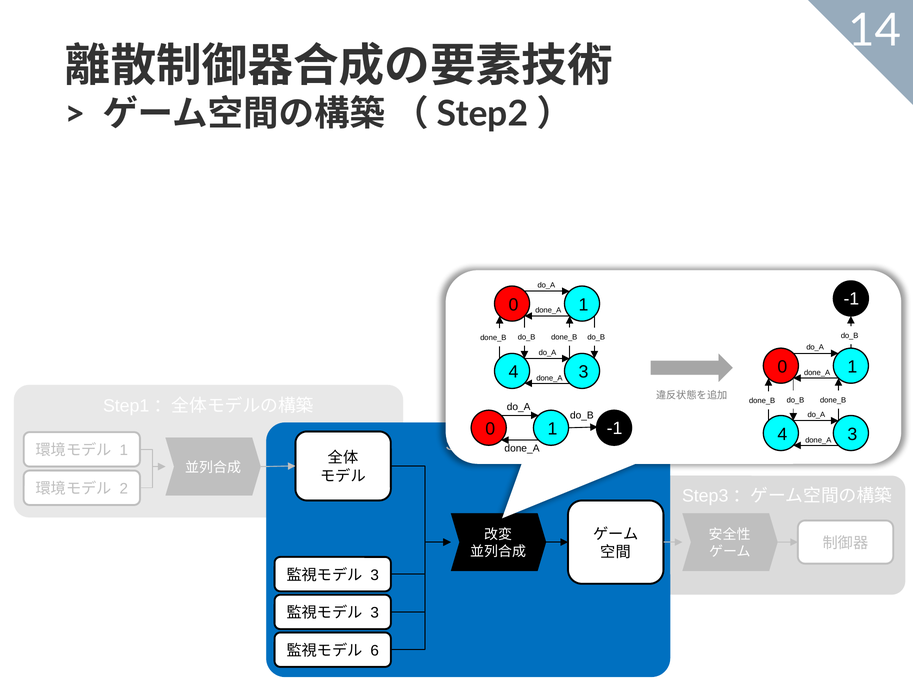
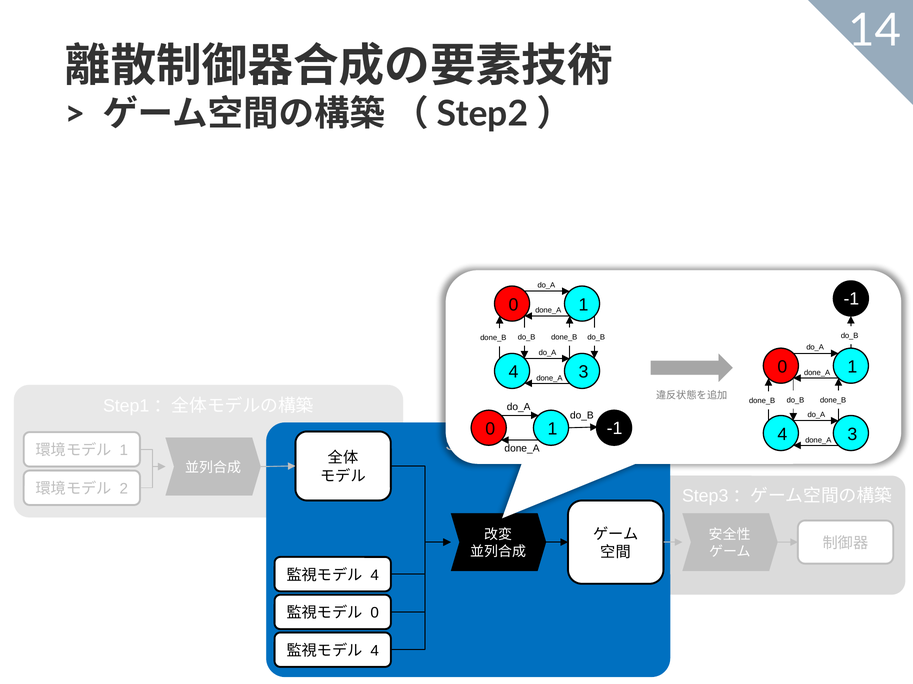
3: 3 -> 4 (375, 576)
3: 3 -> 0 (375, 614)
6: 6 -> 4 (375, 651)
